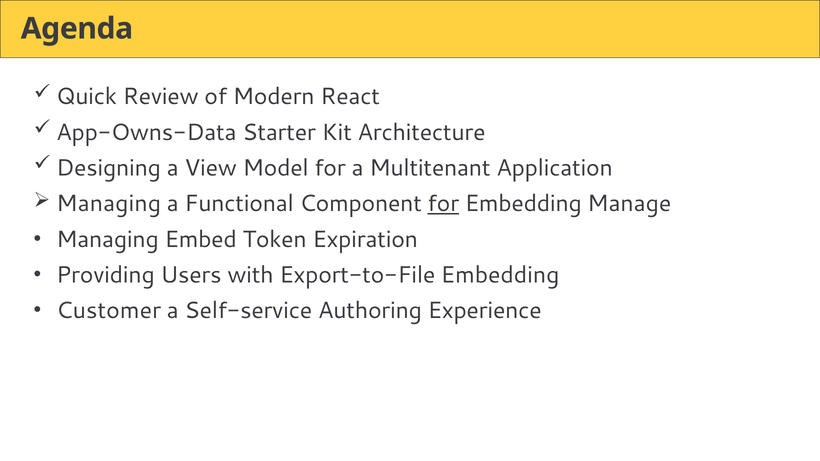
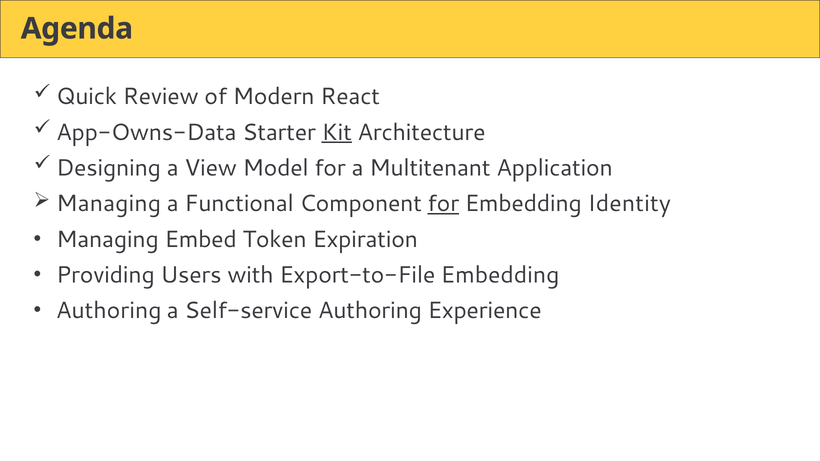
Kit underline: none -> present (337, 132)
Manage: Manage -> Identity (629, 204)
Customer: Customer -> Authoring (109, 311)
